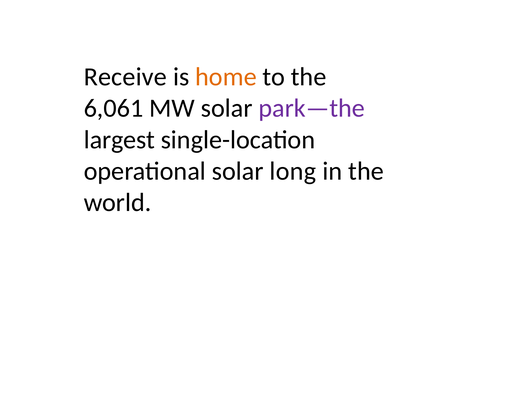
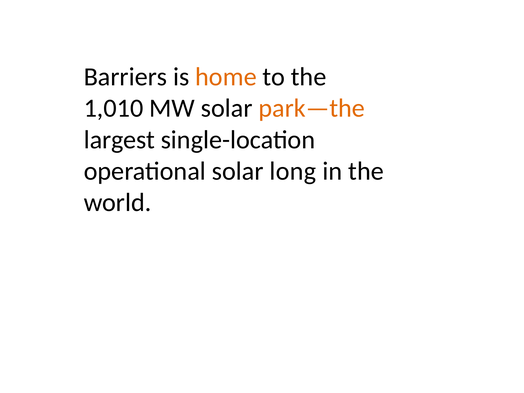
Receive: Receive -> Barriers (125, 77)
6,061: 6,061 -> 1,010 (114, 108)
park—the colour: purple -> orange (312, 108)
